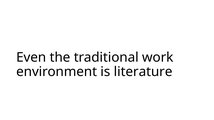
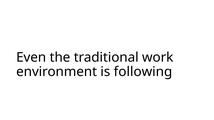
literature: literature -> following (143, 72)
